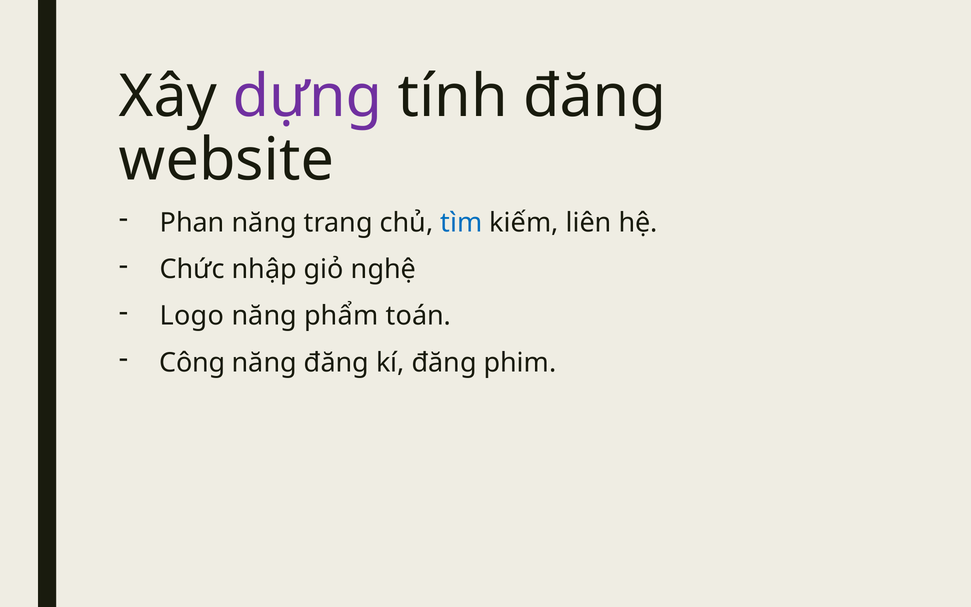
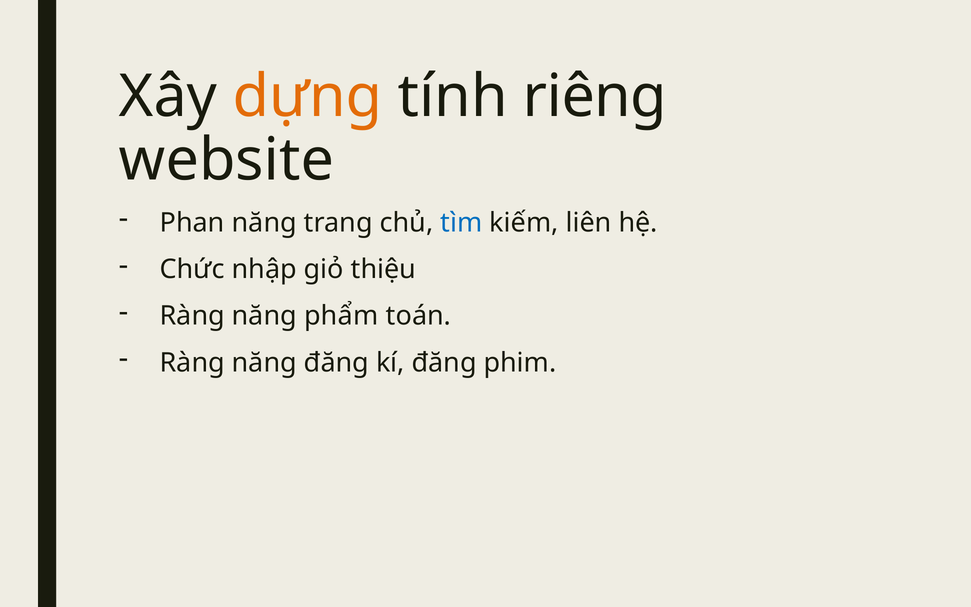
dựng colour: purple -> orange (307, 97)
tính đăng: đăng -> riêng (595, 97)
nghệ: nghệ -> thiệu (383, 269)
Logo: Logo -> Ràng (192, 316)
Công: Công -> Ràng (192, 363)
